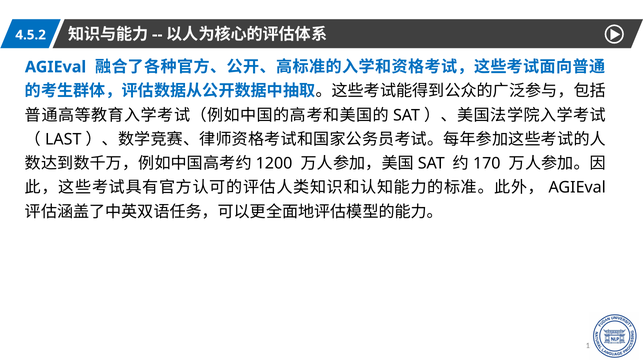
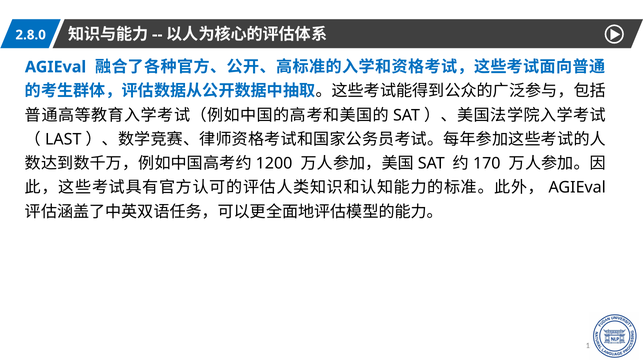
4.5.2: 4.5.2 -> 2.8.0 (31, 35)
